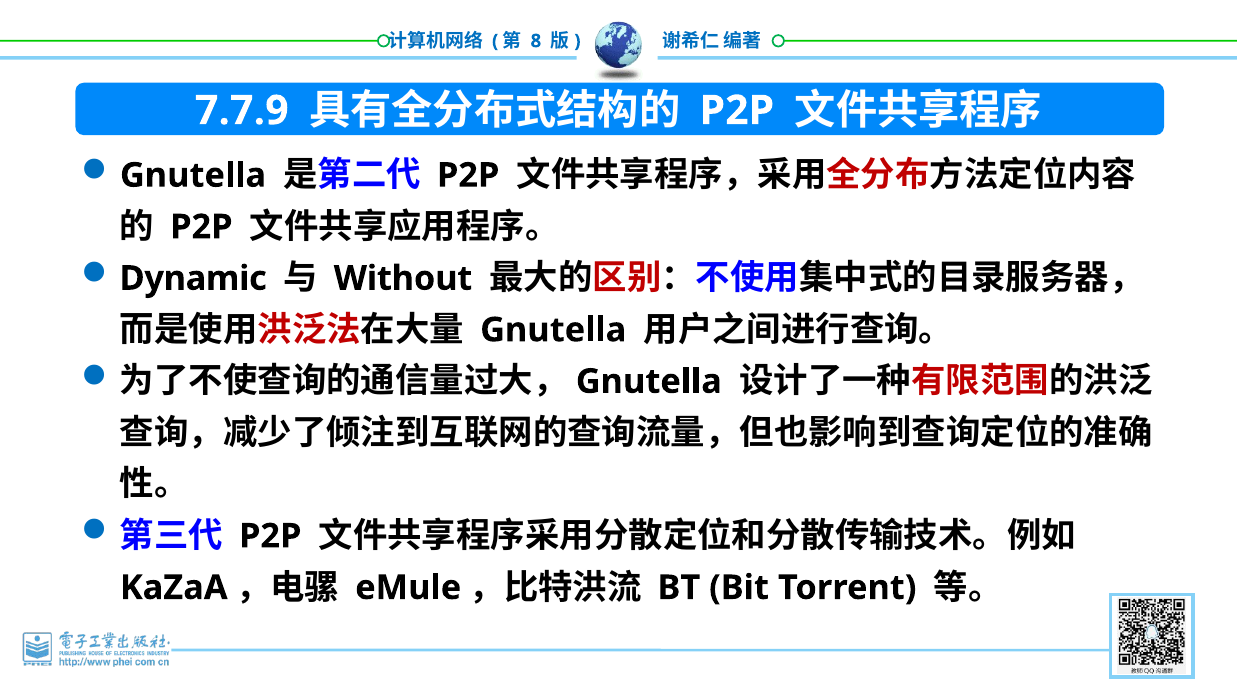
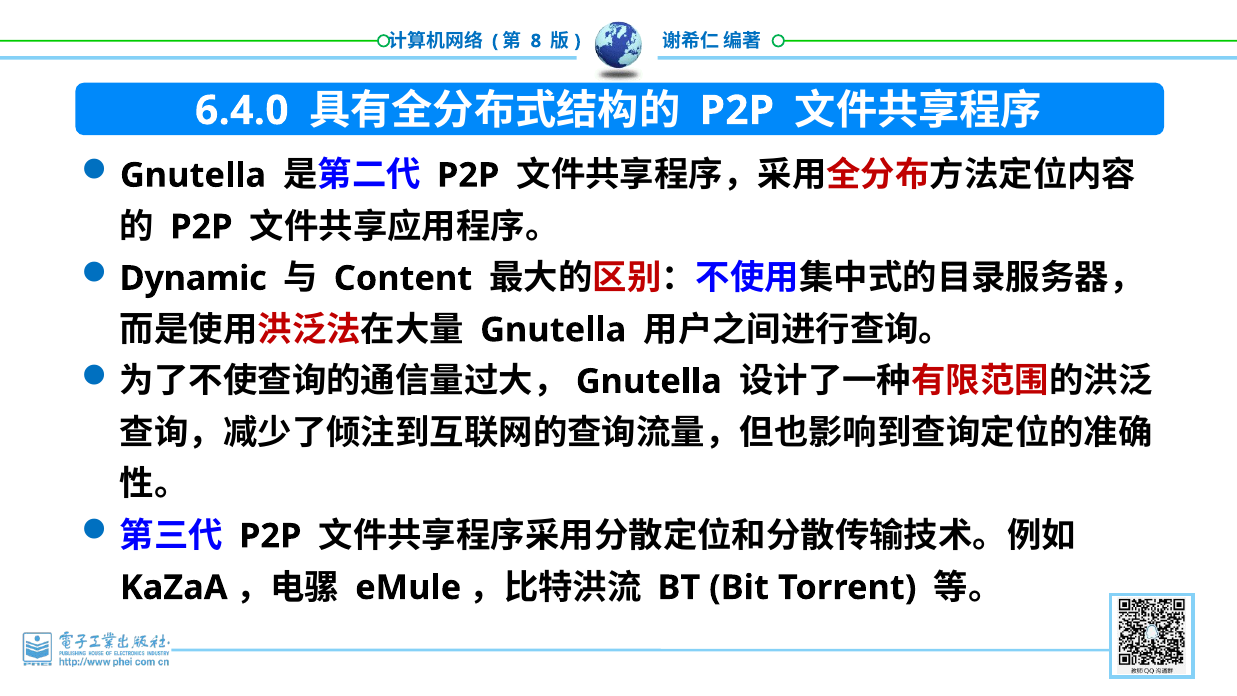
7.7.9: 7.7.9 -> 6.4.0 (242, 111)
Without: Without -> Content (403, 278)
